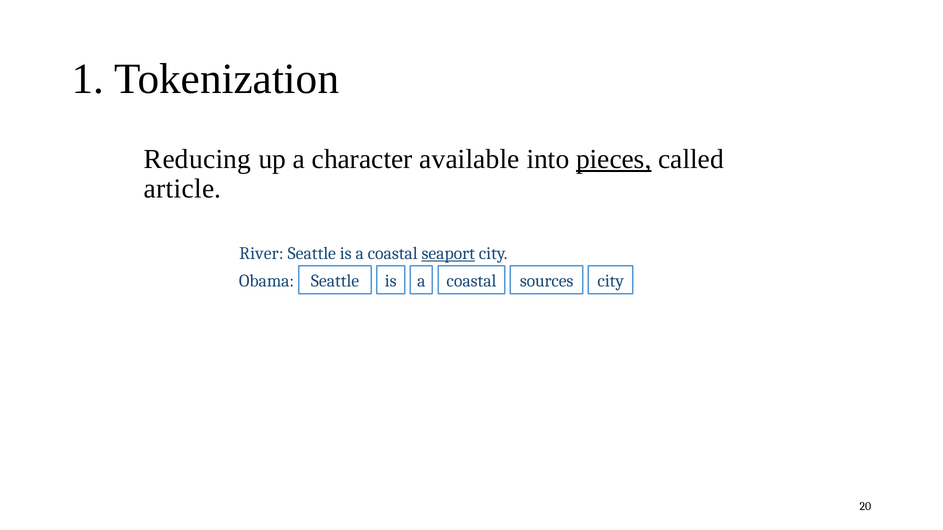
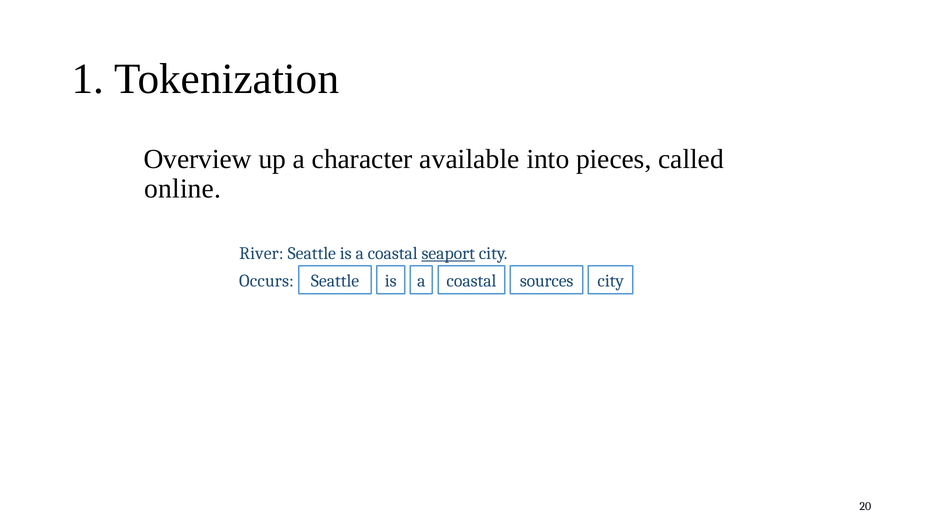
Reducing: Reducing -> Overview (198, 159)
pieces underline: present -> none (614, 159)
article: article -> online (183, 189)
Obama: Obama -> Occurs (266, 281)
